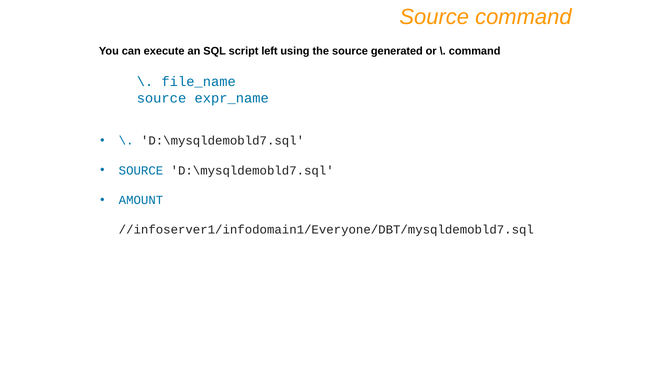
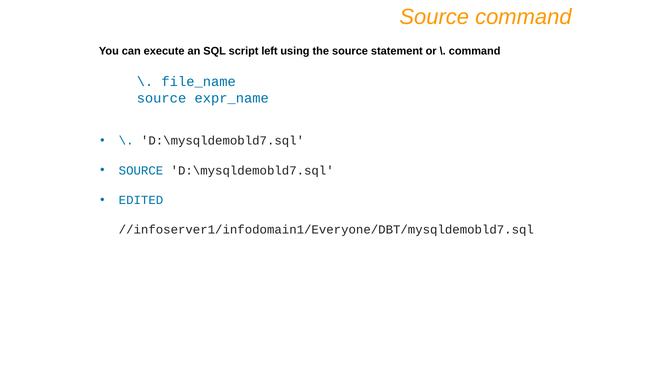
generated: generated -> statement (397, 51)
AMOUNT: AMOUNT -> EDITED (141, 200)
